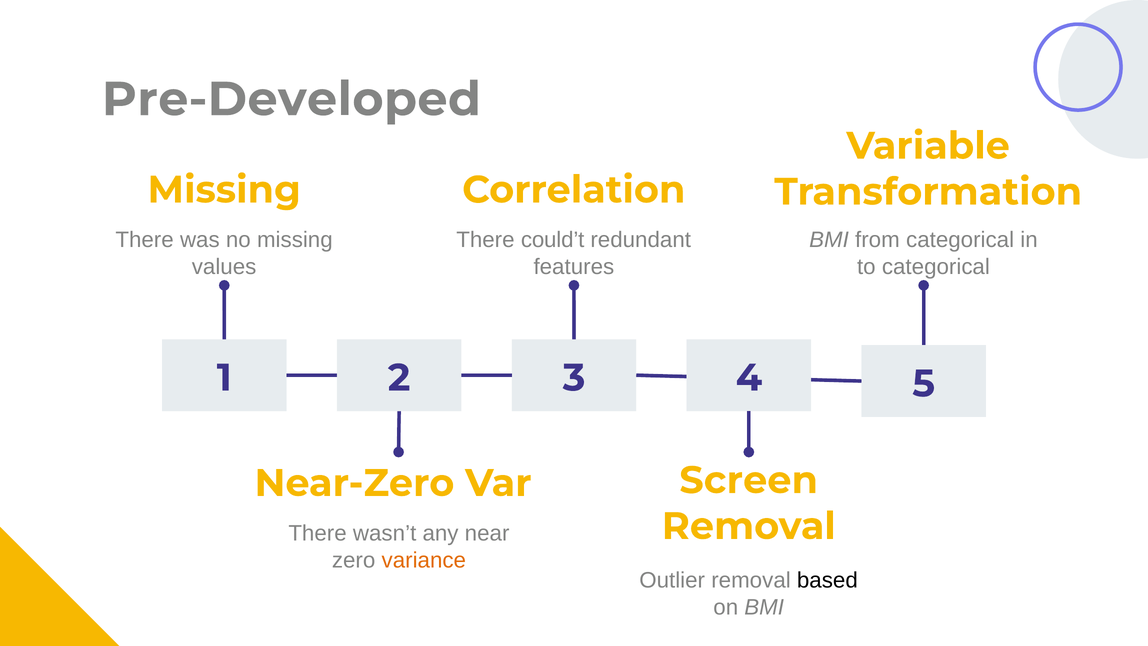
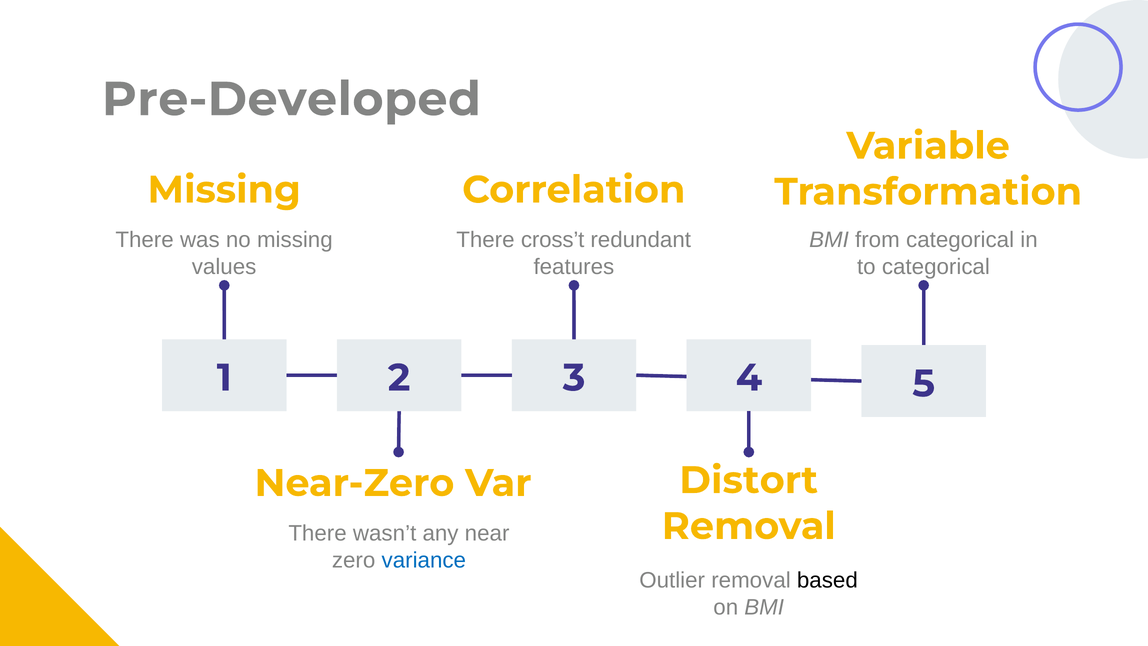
could’t: could’t -> cross’t (553, 240)
Screen: Screen -> Distort (749, 480)
variance colour: orange -> blue (424, 560)
